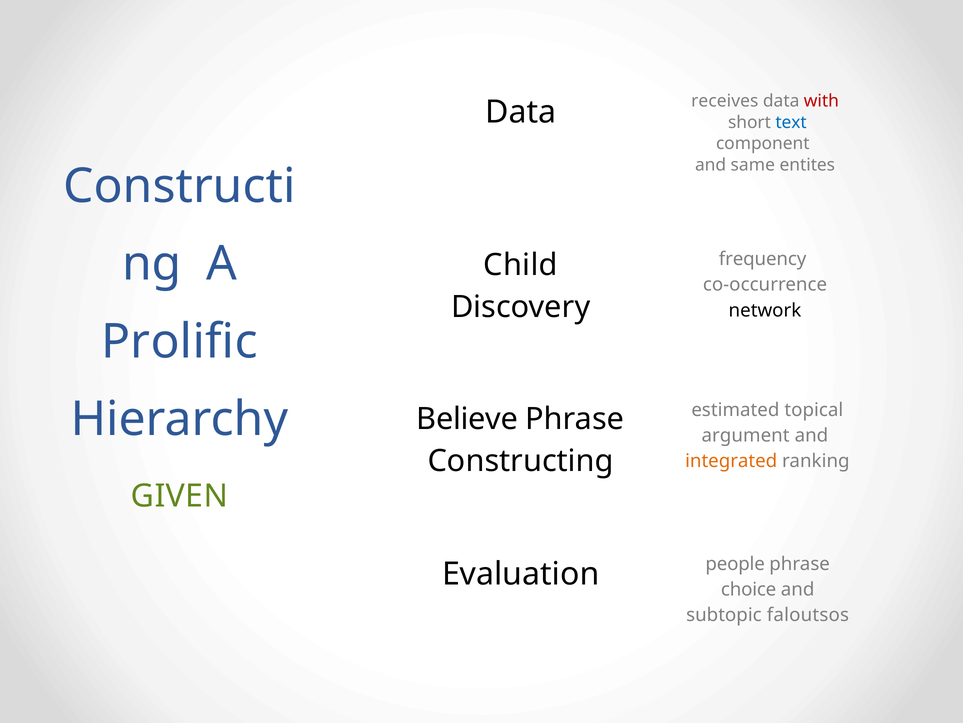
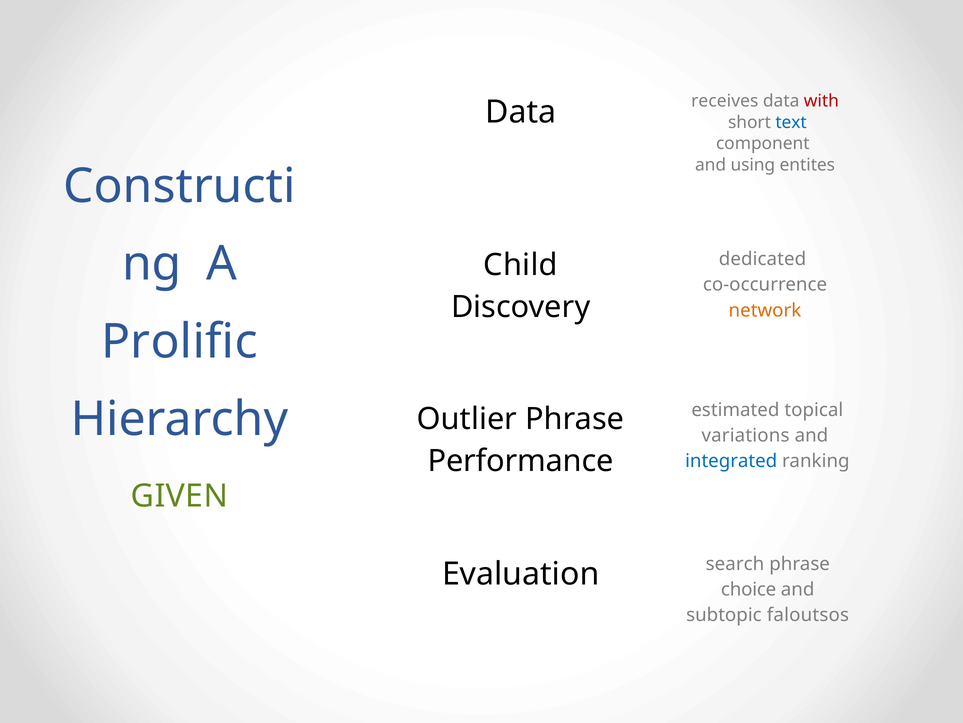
same: same -> using (753, 165)
frequency: frequency -> dedicated (762, 259)
network colour: black -> orange (765, 310)
Believe: Believe -> Outlier (467, 419)
argument: argument -> variations (746, 435)
Constructing: Constructing -> Performance (521, 460)
integrated colour: orange -> blue (731, 461)
people: people -> search (735, 564)
